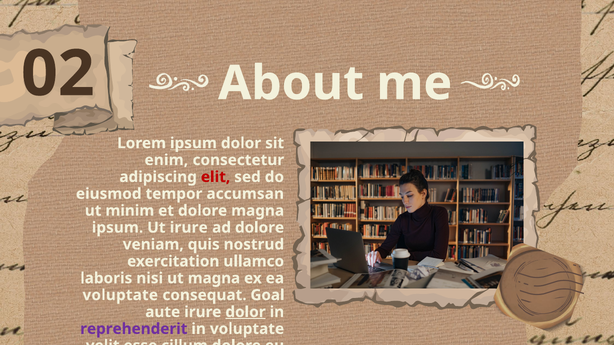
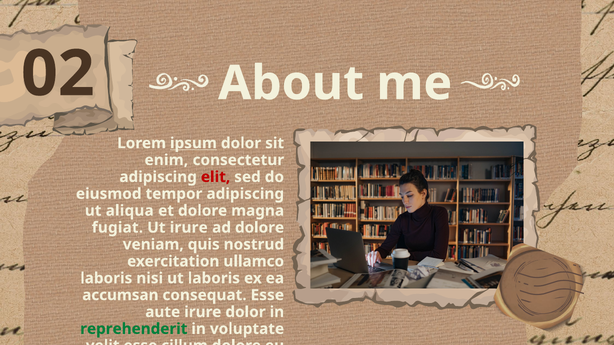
tempor accumsan: accumsan -> adipiscing (245, 194)
minim: minim -> aliqua (130, 211)
ipsum: ipsum -> fugiat (117, 228)
ut magna: magna -> laboris (214, 278)
voluptate: voluptate -> accumsan (120, 295)
consequat Goal: Goal -> Esse (267, 295)
dolor underline: present -> none (245, 312)
reprehenderit colour: purple -> green (134, 329)
